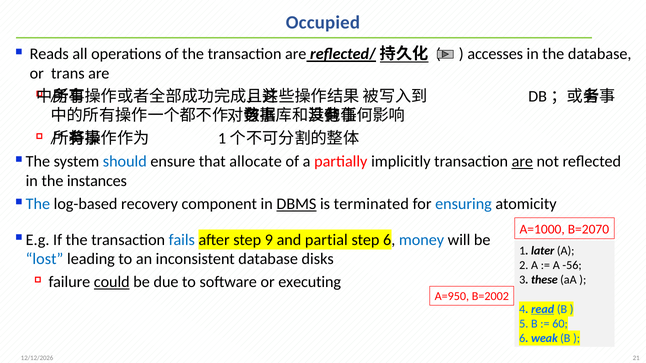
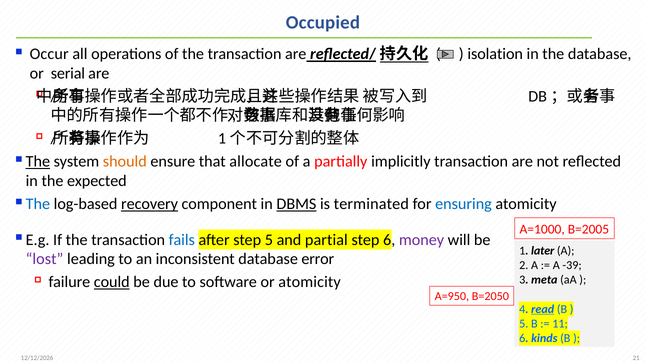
Reads: Reads -> Occur (49, 54)
accesses: accesses -> isolation (495, 54)
trans: trans -> serial (68, 74)
The underline: none -> present (38, 162)
should colour: blue -> orange (125, 162)
are underline: present -> none (522, 162)
instances: instances -> expected (97, 181)
recovery underline: none -> present (150, 204)
B=2070: B=2070 -> B=2005 (588, 229)
step 9: 9 -> 5 (269, 240)
money colour: blue -> purple (422, 240)
lost colour: blue -> purple (45, 259)
disks: disks -> error (318, 259)
-56: -56 -> -39 (572, 266)
these: these -> meta (544, 280)
or executing: executing -> atomicity (310, 282)
B=2002: B=2002 -> B=2050 (490, 297)
60: 60 -> 11 (560, 324)
weak: weak -> kinds (544, 338)
